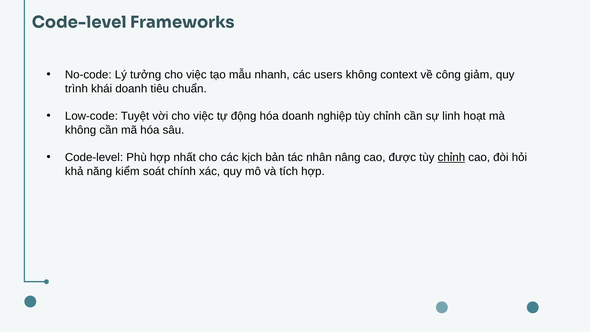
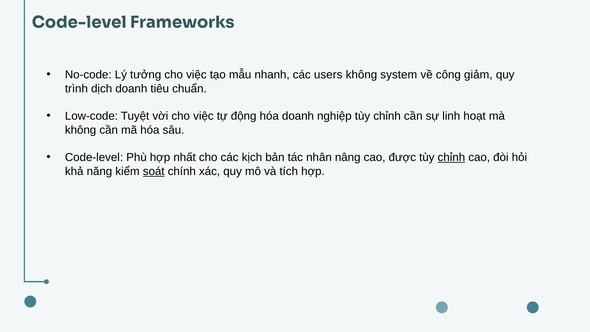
context: context -> system (399, 75)
khái: khái -> dịch (102, 89)
soát underline: none -> present (154, 171)
